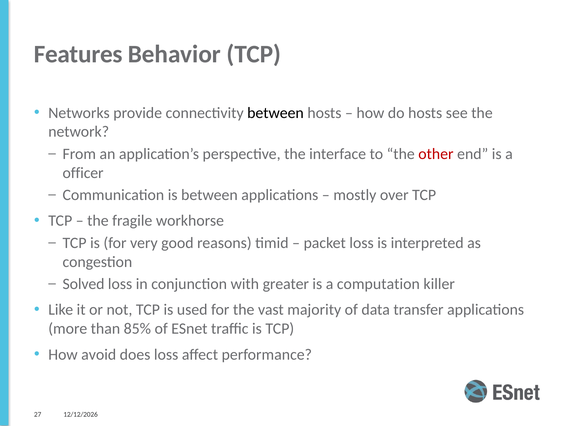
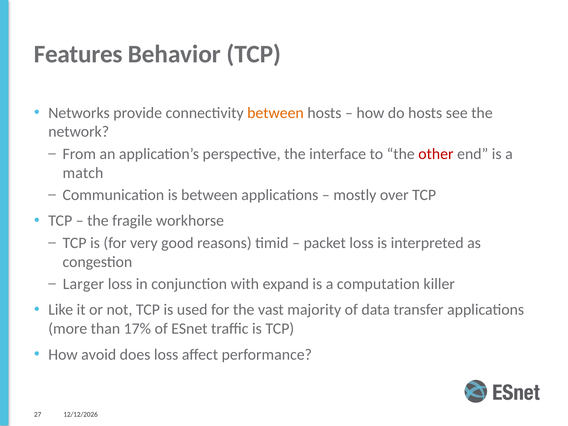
between colour: black -> orange (275, 113)
officer: officer -> match (83, 173)
Solved: Solved -> Larger (83, 284)
greater: greater -> expand (286, 284)
85%: 85% -> 17% (137, 329)
